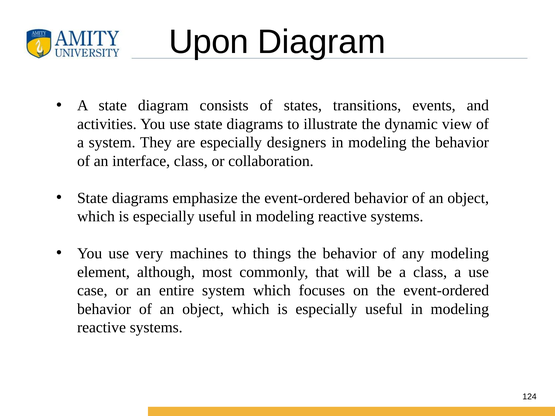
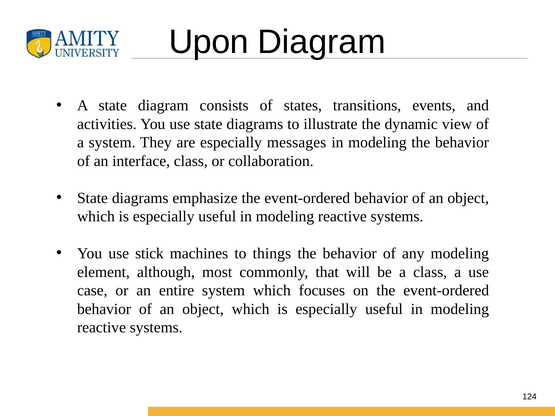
designers: designers -> messages (297, 143)
very: very -> stick (149, 254)
